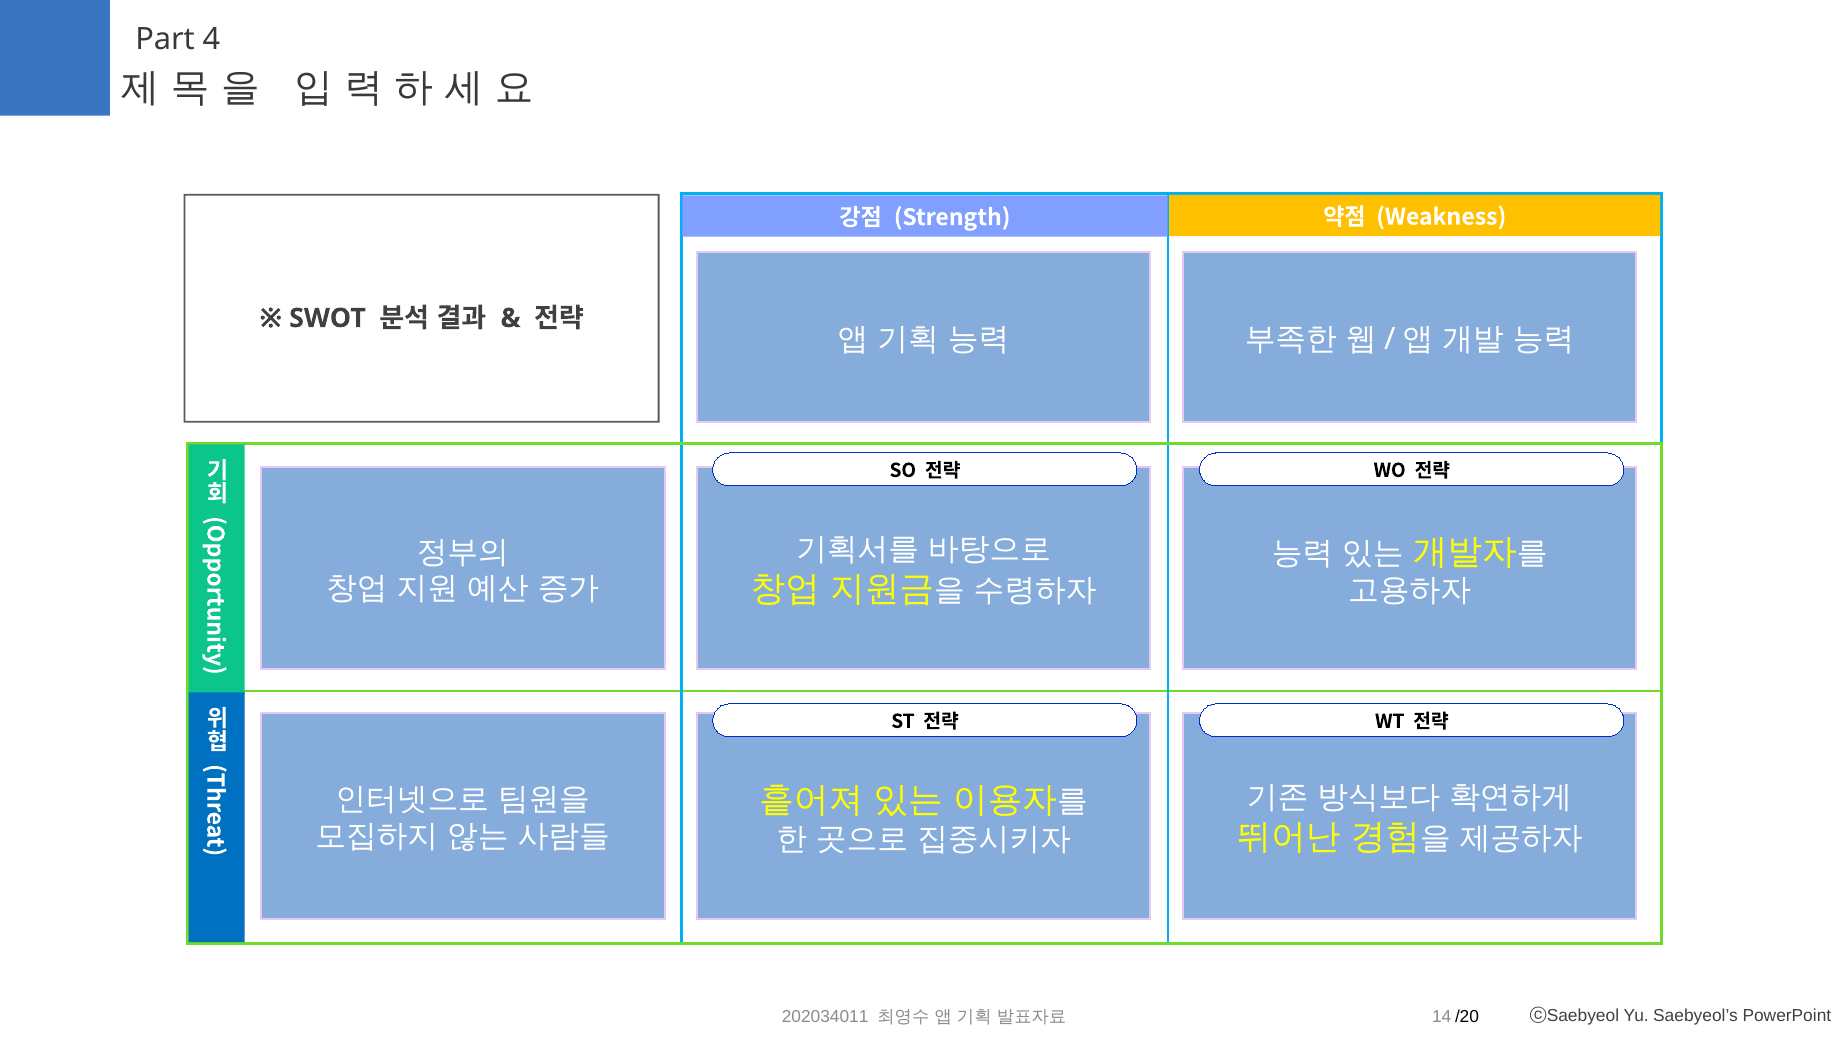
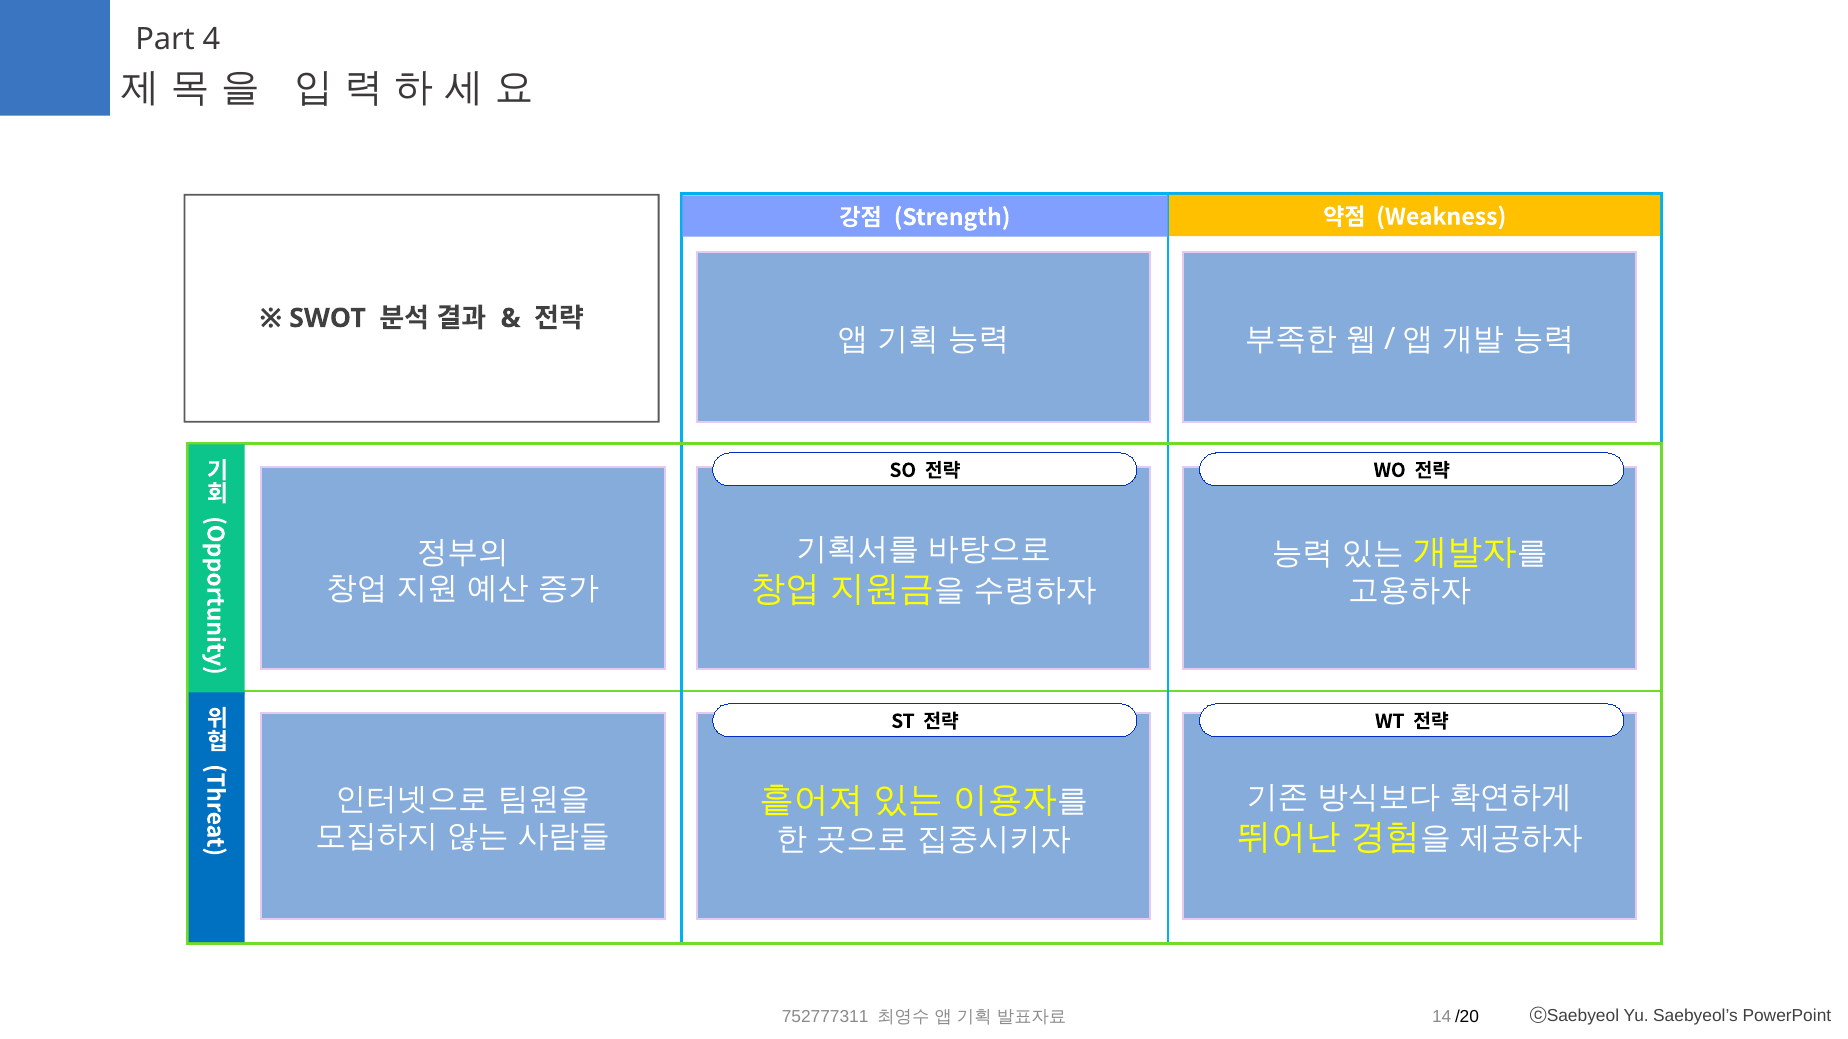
202034011: 202034011 -> 752777311 (825, 1017)
